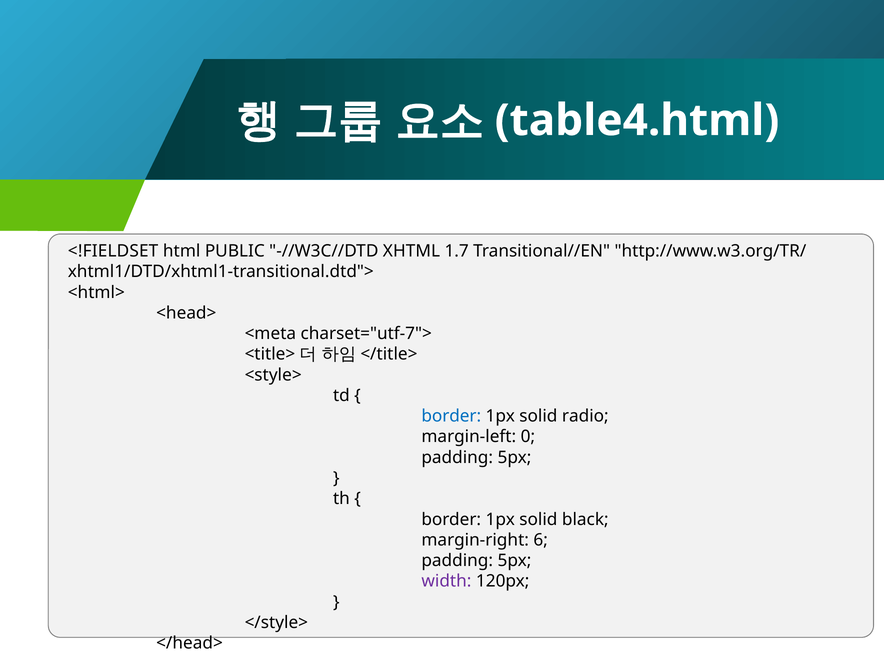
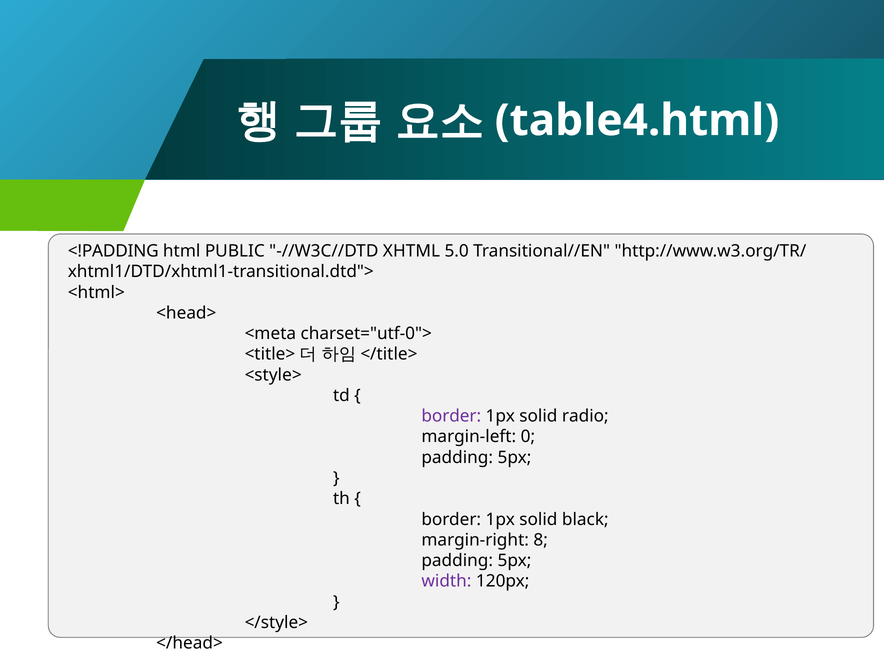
<!FIELDSET: <!FIELDSET -> <!PADDING (113, 251)
1.7: 1.7 -> 5.0 (457, 251)
charset="utf-7">: charset="utf-7"> -> charset="utf-0"> (366, 334)
border colour: blue -> purple (451, 416)
6: 6 -> 8 (541, 540)
